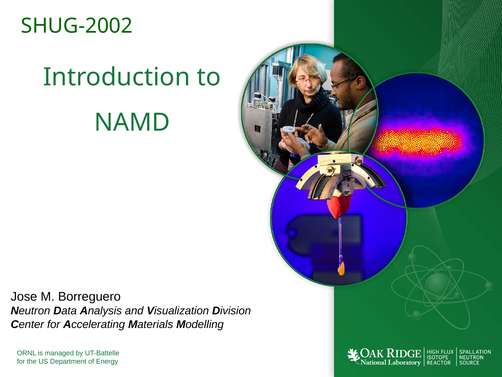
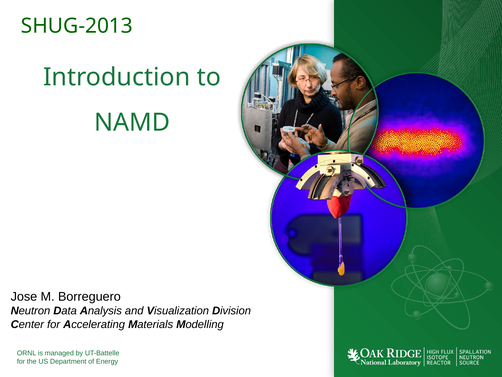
SHUG-2002: SHUG-2002 -> SHUG-2013 (77, 26)
